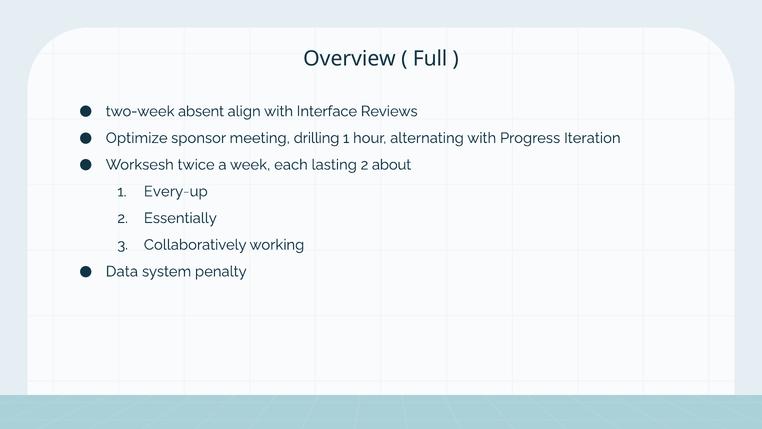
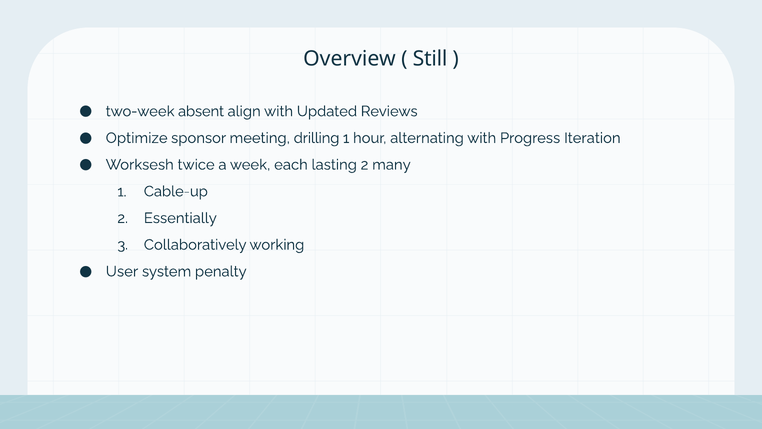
Full: Full -> Still (430, 59)
Interface: Interface -> Updated (327, 111)
about: about -> many (391, 165)
Every-up: Every-up -> Cable-up (176, 191)
Data: Data -> User (122, 271)
